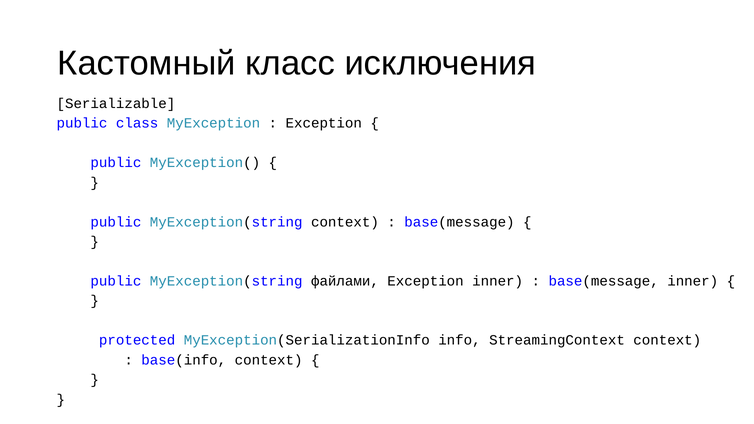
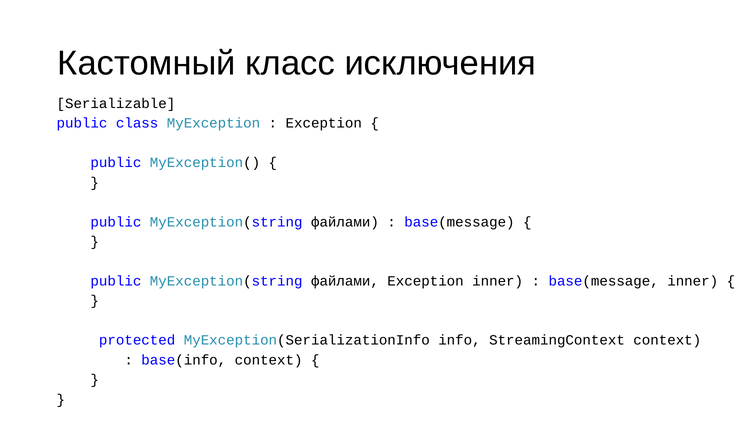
context: context -> файлами (345, 222)
